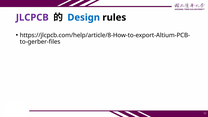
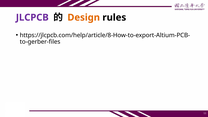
Design colour: blue -> orange (84, 17)
